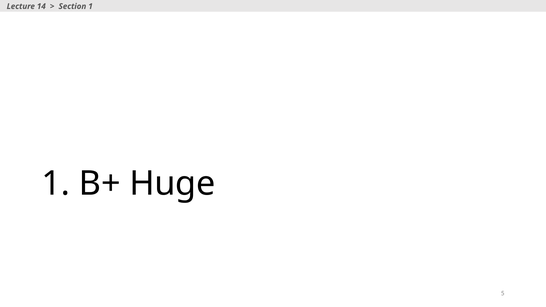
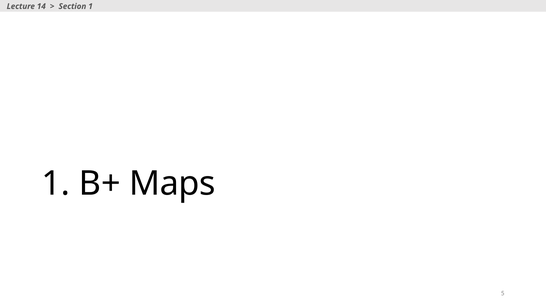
Huge: Huge -> Maps (172, 184)
